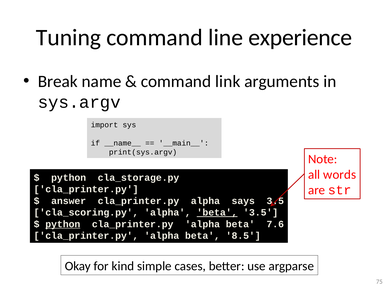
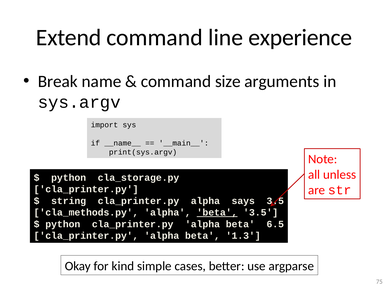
Tuning: Tuning -> Extend (69, 38)
link: link -> size (228, 81)
words: words -> unless (340, 175)
answer: answer -> string (69, 201)
cla_scoring.py: cla_scoring.py -> cla_methods.py (86, 212)
python underline: present -> none (63, 224)
7.6: 7.6 -> 6.5 (275, 224)
8.5: 8.5 -> 1.3 (243, 236)
